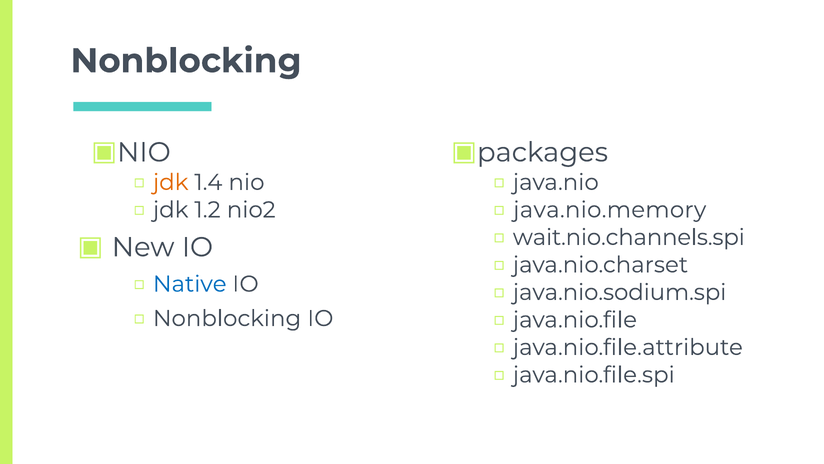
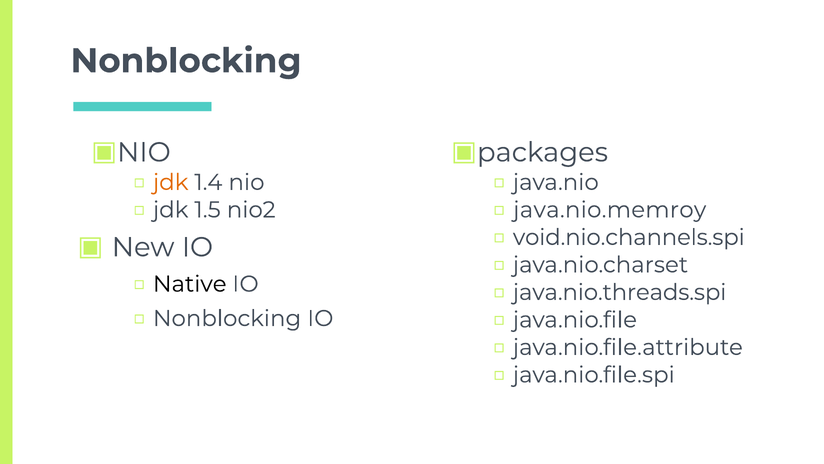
1.2: 1.2 -> 1.5 (208, 210)
java.nio.memory: java.nio.memory -> java.nio.memroy (610, 210)
wait.nio.channels.spi: wait.nio.channels.spi -> void.nio.channels.spi (629, 237)
Native colour: blue -> black (190, 284)
java.nio.sodium.spi: java.nio.sodium.spi -> java.nio.threads.spi (620, 292)
